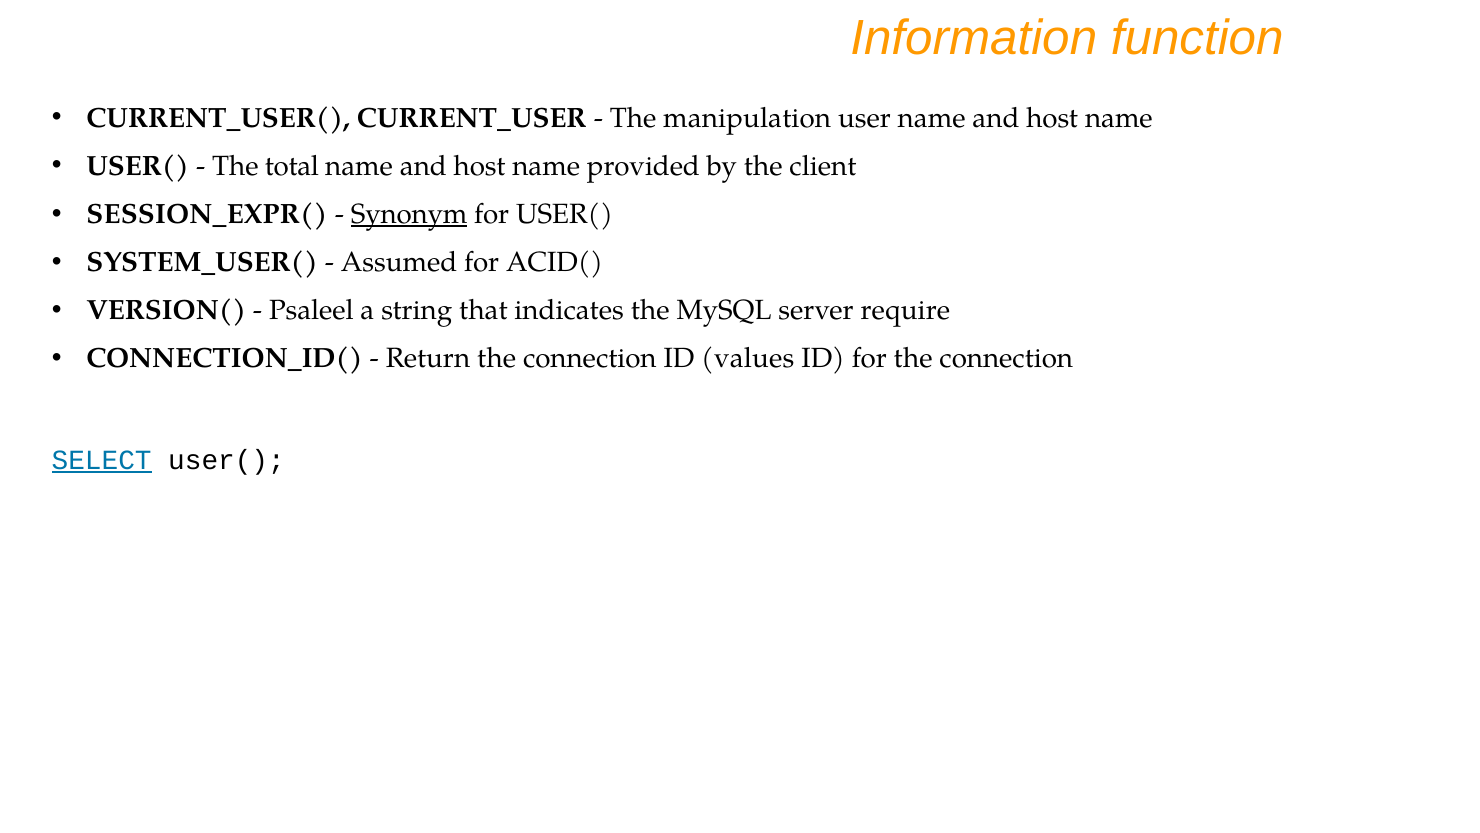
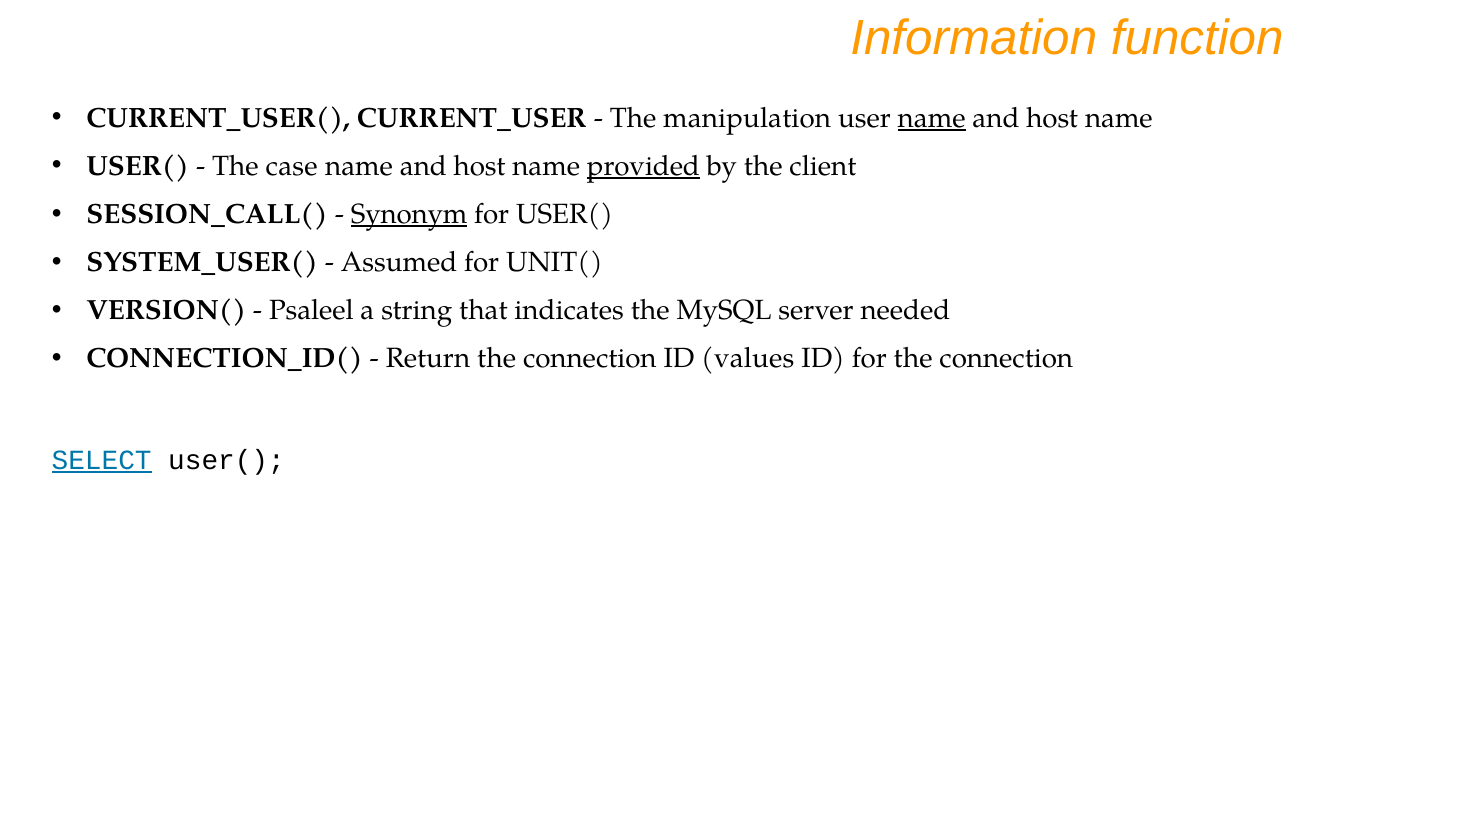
name underline: none -> present (932, 118)
total: total -> case (292, 166)
provided underline: none -> present (643, 166)
SESSION_EXPR(: SESSION_EXPR( -> SESSION_CALL( (207, 214)
ACID(: ACID( -> UNIT( (555, 262)
require: require -> needed (905, 310)
